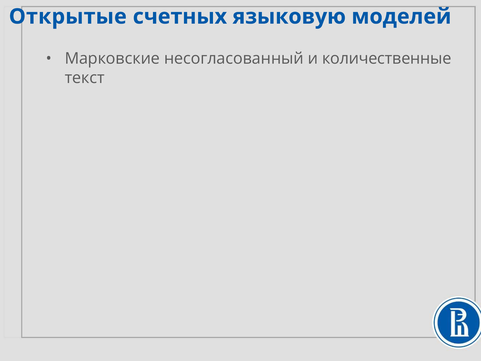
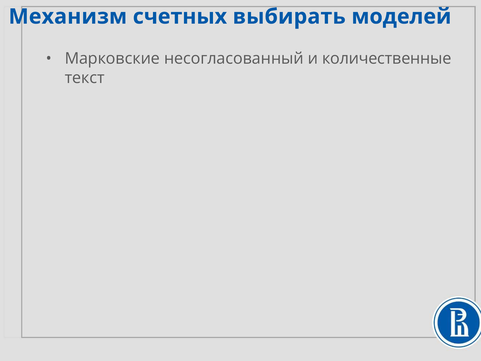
Открытые: Открытые -> Механизм (68, 17)
языковую: языковую -> выбирать (289, 17)
